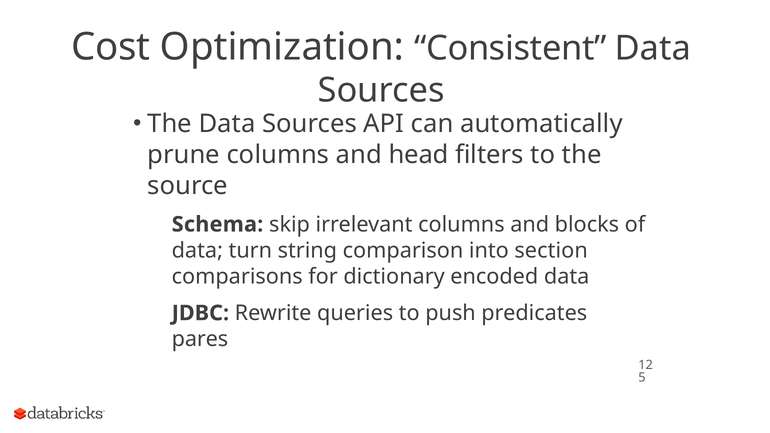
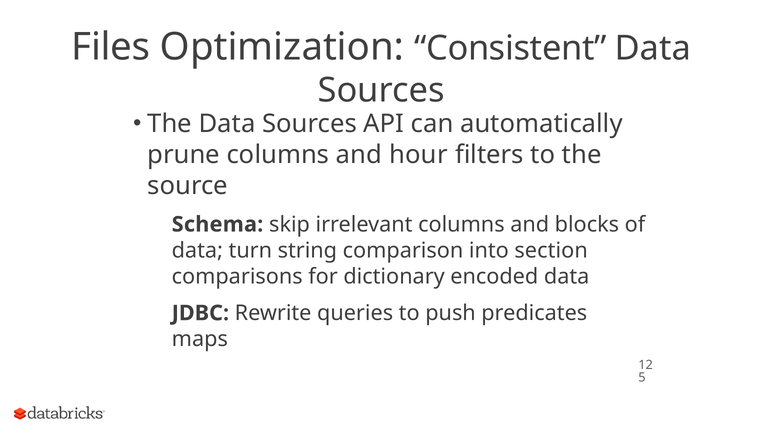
Cost: Cost -> Files (111, 47)
head: head -> hour (418, 155)
pares: pares -> maps (200, 339)
